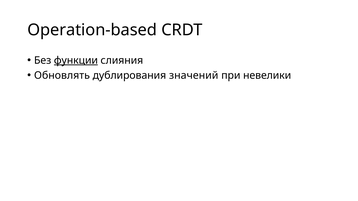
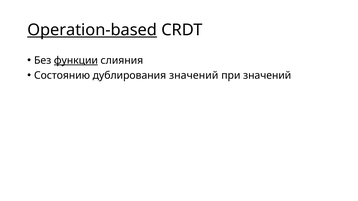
Operation-based underline: none -> present (92, 30)
Обновлять: Обновлять -> Состоянию (62, 76)
при невелики: невелики -> значений (267, 76)
